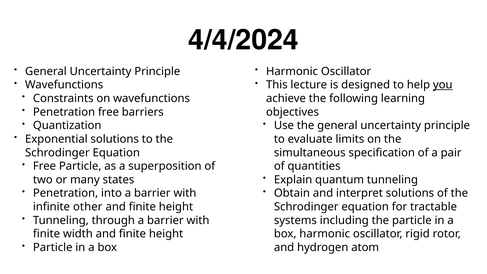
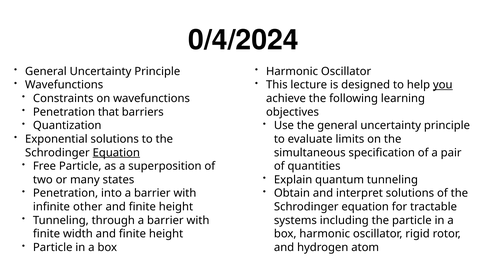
4/4/2024: 4/4/2024 -> 0/4/2024 (243, 40)
Penetration free: free -> that (108, 112)
Equation underline: none -> present (116, 153)
